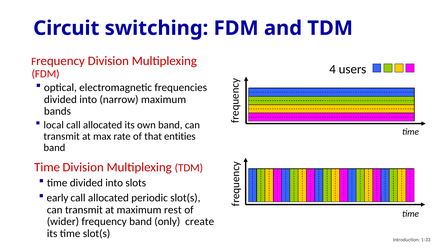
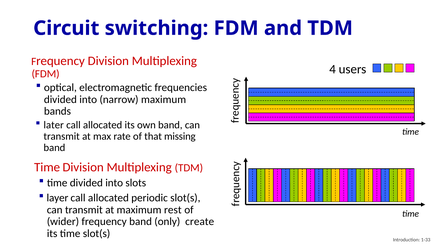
local: local -> later (54, 125)
entities: entities -> missing (180, 137)
early: early -> layer (58, 198)
